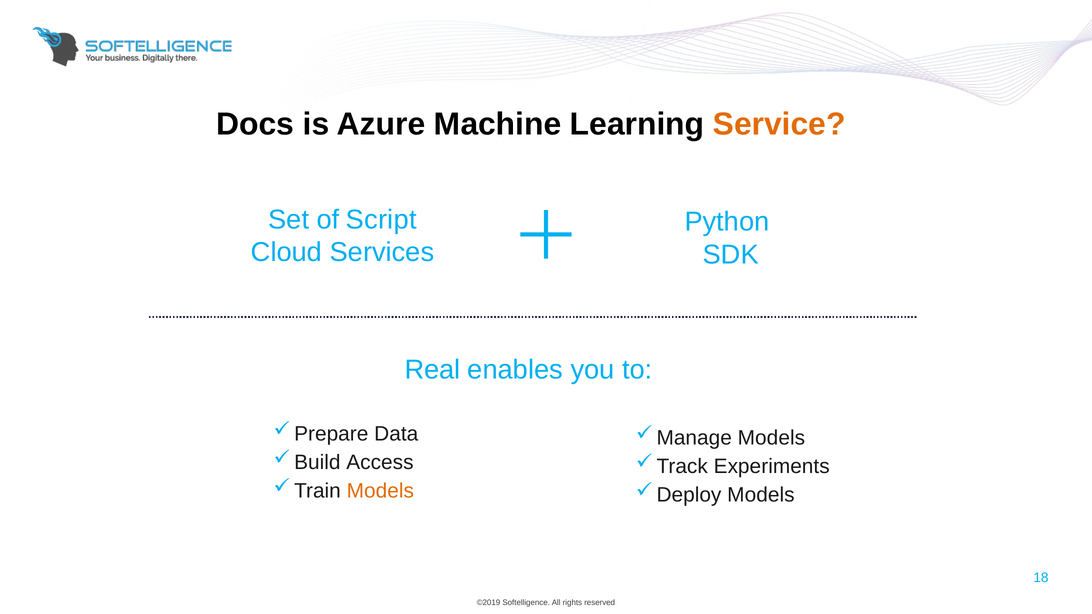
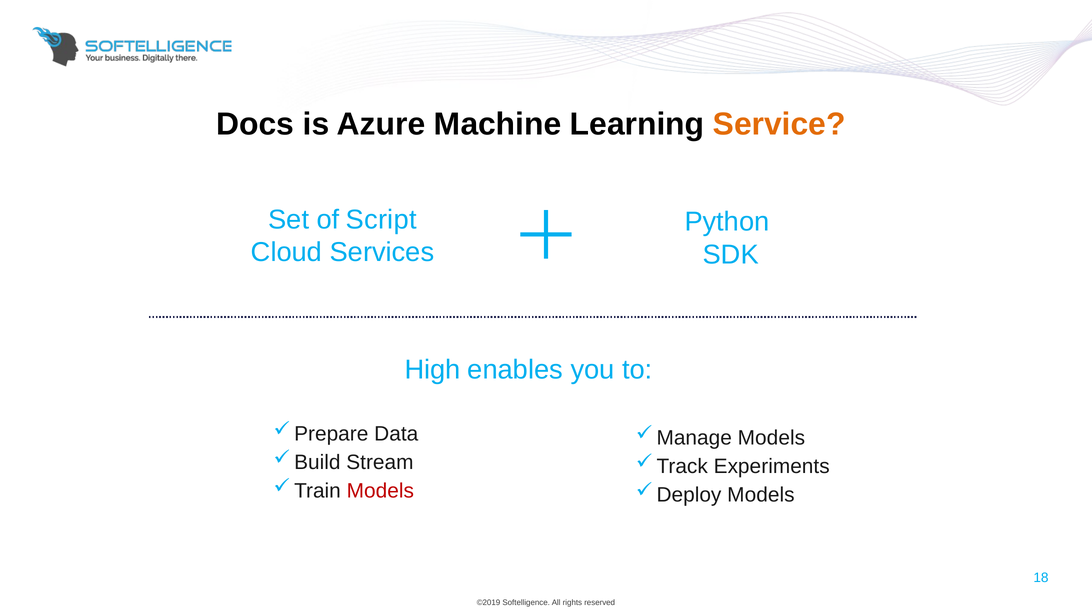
Real: Real -> High (433, 370)
Access: Access -> Stream (380, 463)
Models colour: orange -> red (380, 491)
